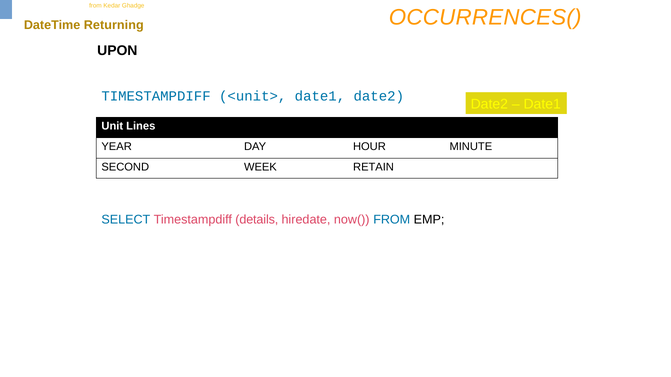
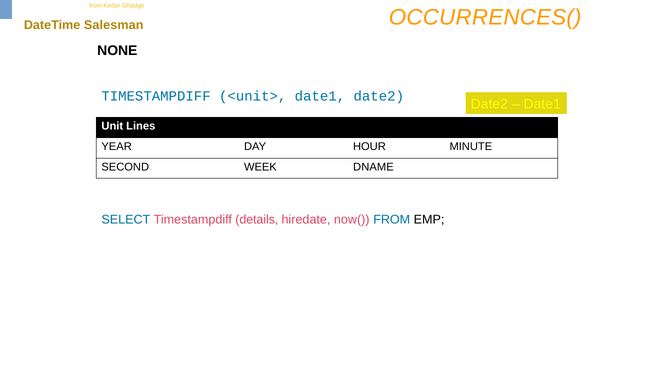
Returning: Returning -> Salesman (114, 25)
UPON: UPON -> NONE (117, 51)
RETAIN: RETAIN -> DNAME (373, 167)
